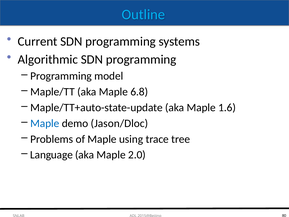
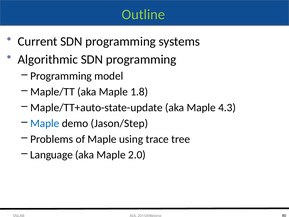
Outline colour: light blue -> light green (143, 15)
6.8: 6.8 -> 1.8 (139, 92)
1.6: 1.6 -> 4.3 (227, 107)
Jason/Dloc: Jason/Dloc -> Jason/Step (119, 123)
